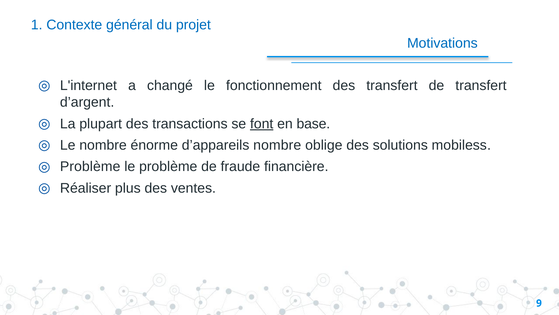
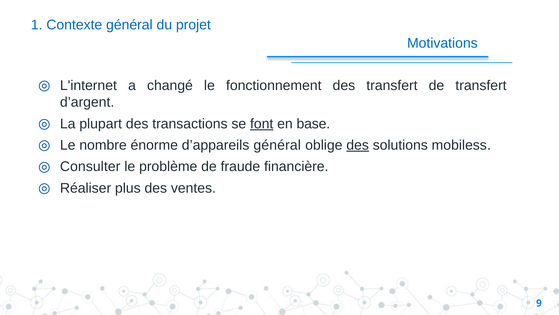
d’appareils nombre: nombre -> général (277, 145)
des underline: none -> present (358, 145)
Problème: Problème -> Consulter (90, 166)
